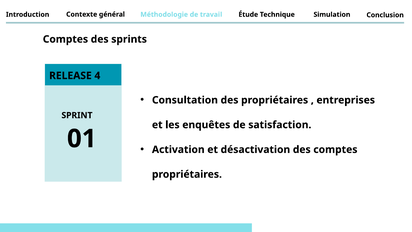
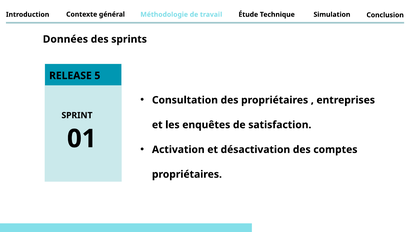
Comptes: Comptes -> Données (65, 39)
4: 4 -> 5 (97, 76)
